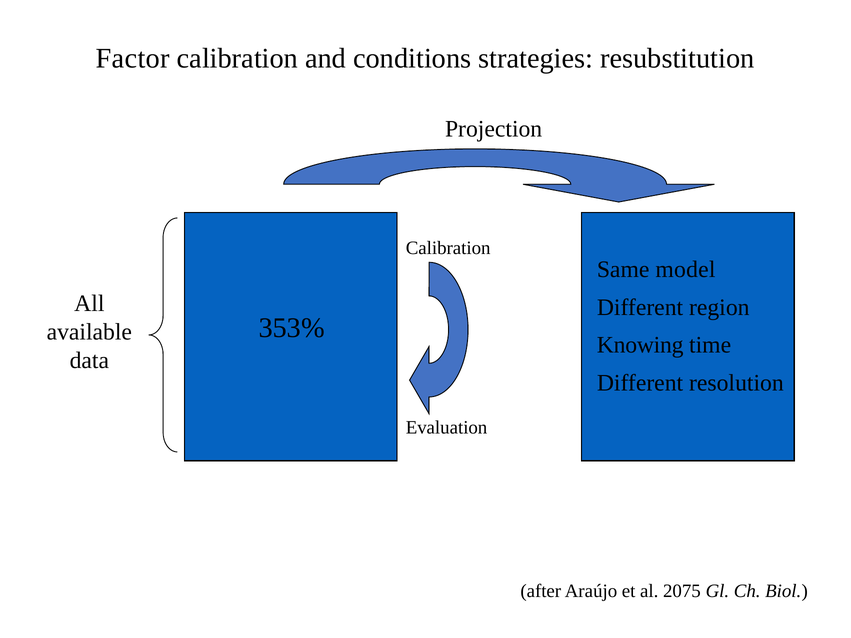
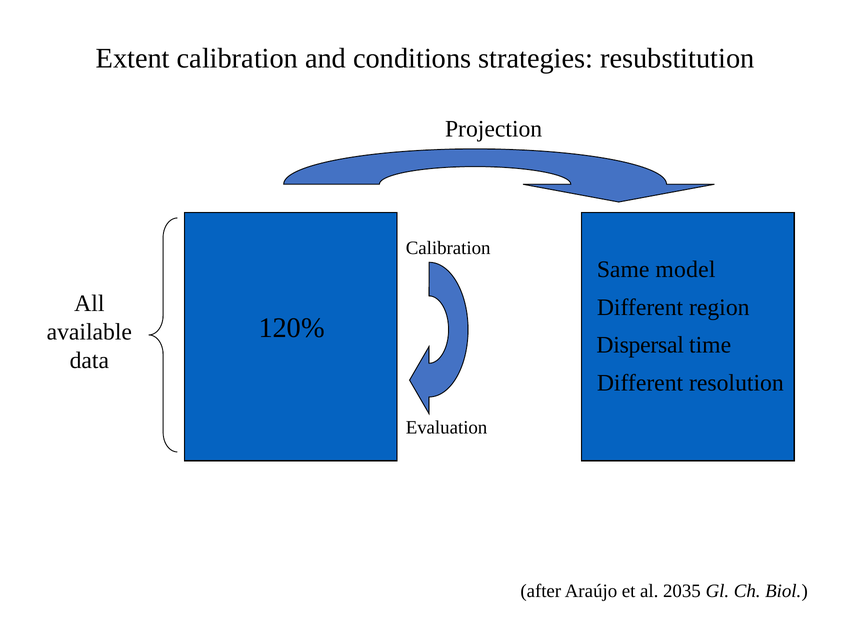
Factor: Factor -> Extent (133, 59)
353%: 353% -> 120% (292, 328)
Knowing: Knowing -> Dispersal (640, 345)
2075: 2075 -> 2035 (682, 591)
